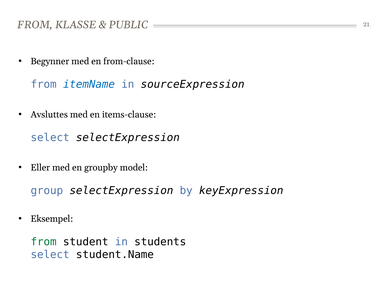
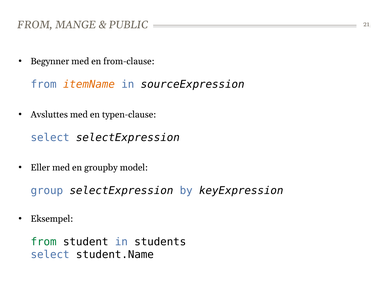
KLASSE: KLASSE -> MANGE (76, 25)
itemName colour: blue -> orange (89, 85)
items-clause: items-clause -> typen-clause (129, 115)
